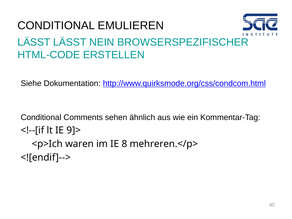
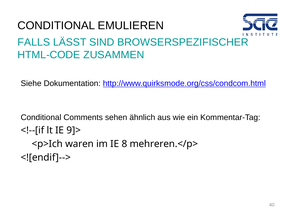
LÄSST: LÄSST -> FALLS (34, 42)
NEIN: NEIN -> SIND (102, 42)
ERSTELLEN: ERSTELLEN -> ZUSAMMEN (114, 55)
